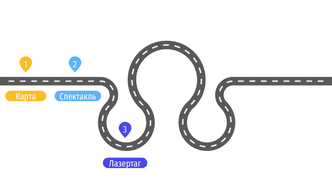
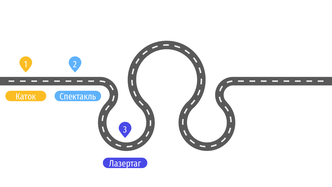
Карта: Карта -> Каток (26, 96)
